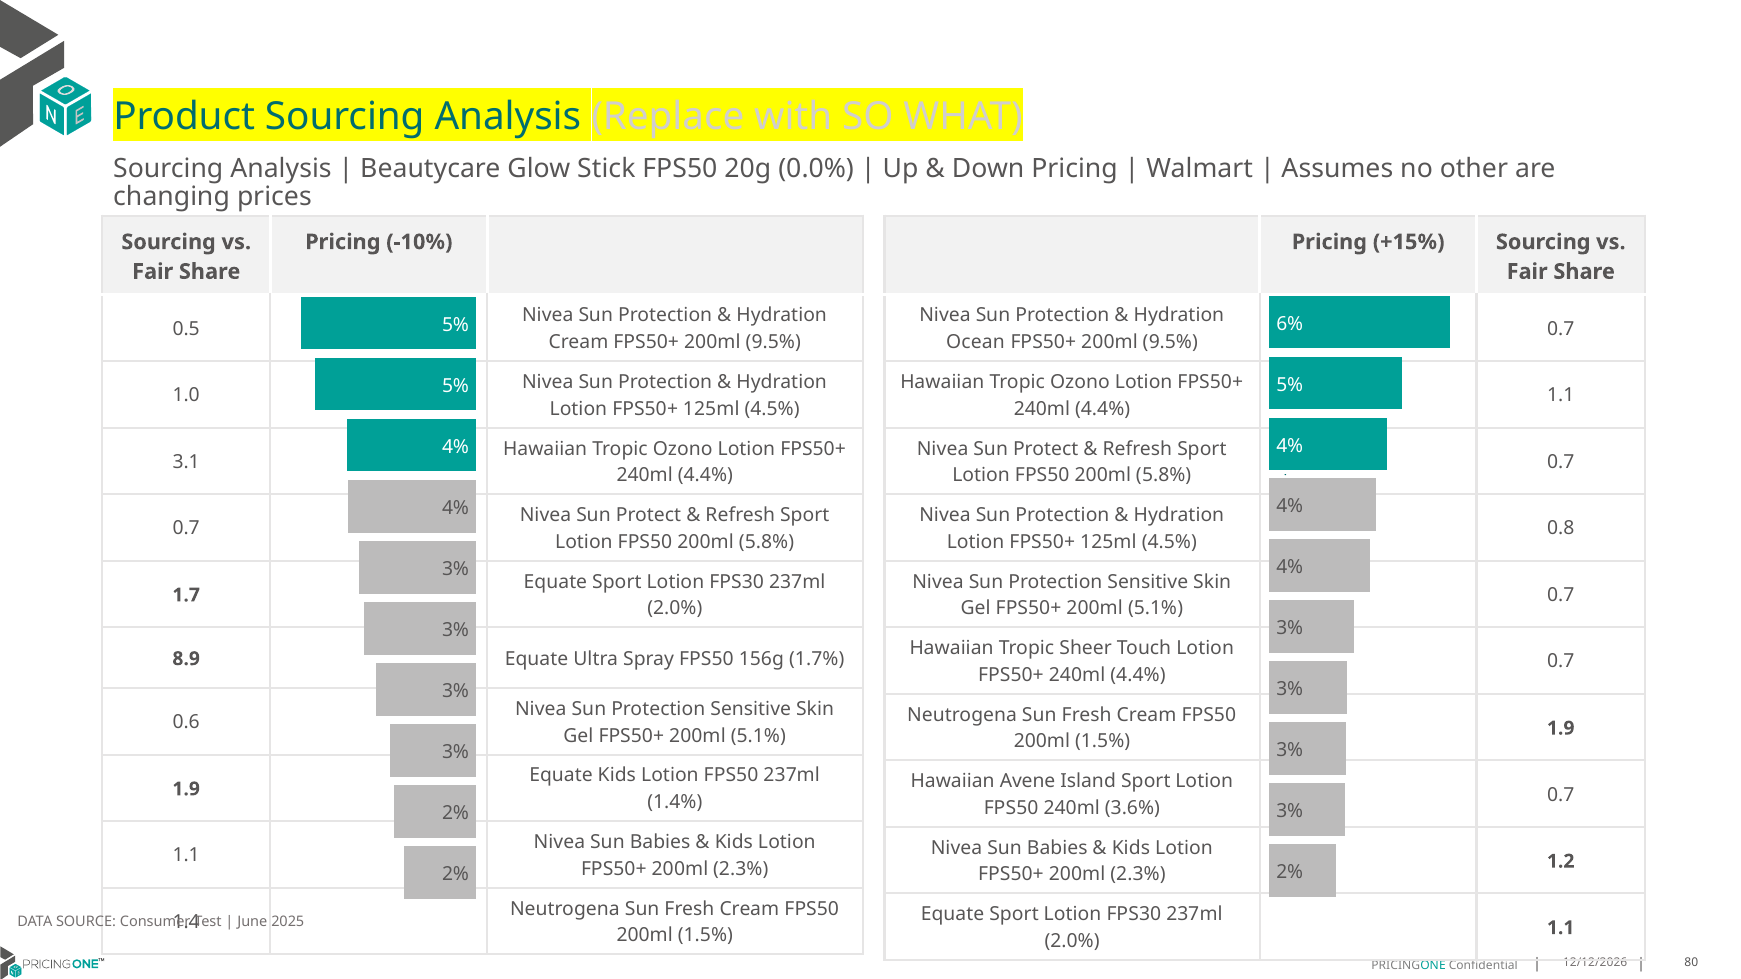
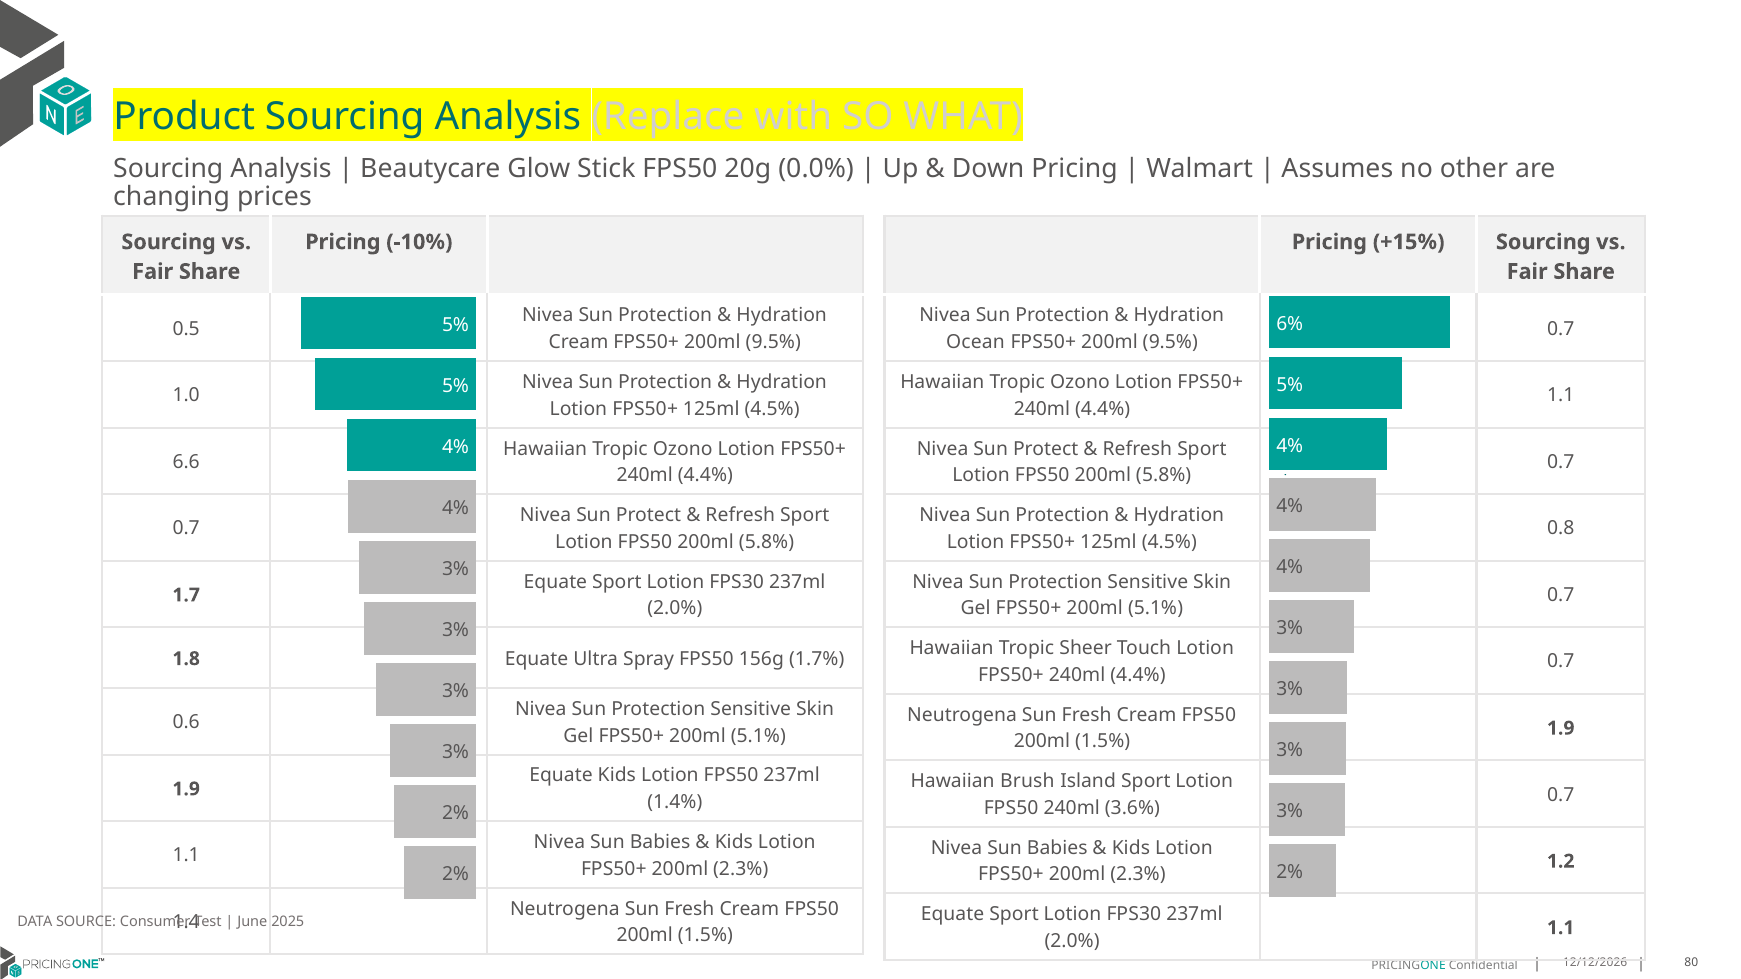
3.1: 3.1 -> 6.6 (186, 462)
8.9: 8.9 -> 1.8 (186, 659)
Avene: Avene -> Brush (1027, 782)
